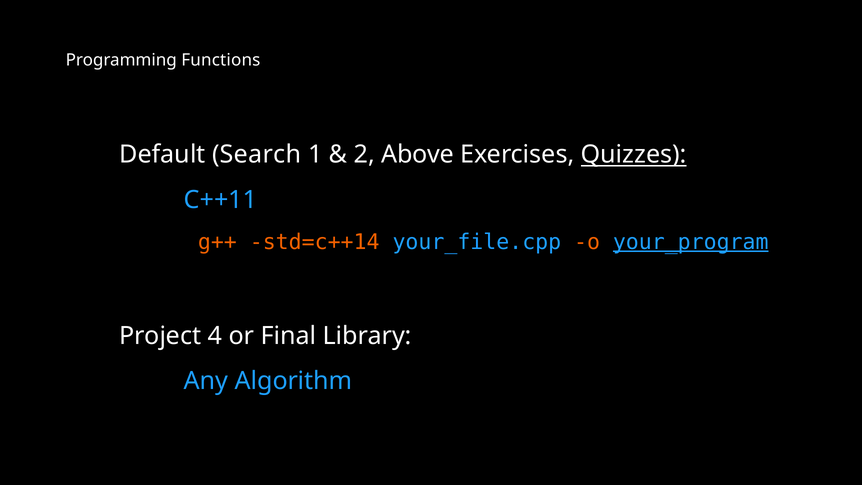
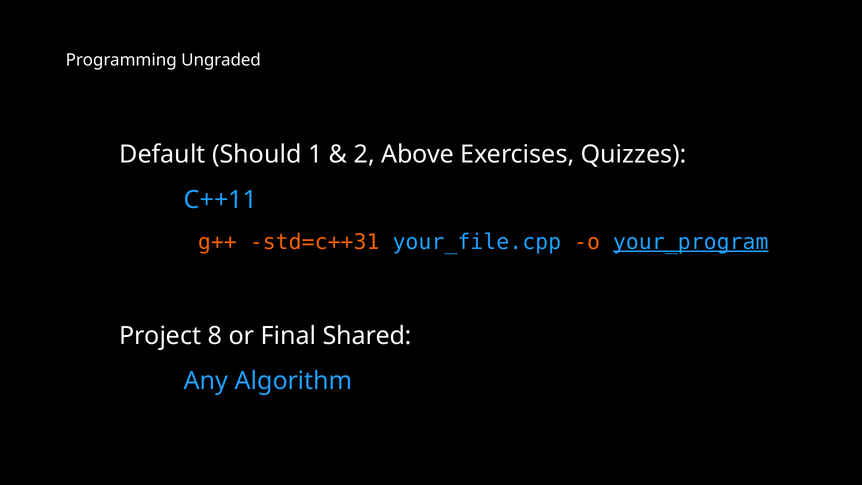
Functions: Functions -> Ungraded (221, 60)
Search: Search -> Should (257, 155)
Quizzes underline: present -> none (634, 155)
std=c++14: std=c++14 -> std=c++31 (315, 242)
4: 4 -> 8 (215, 336)
Library: Library -> Shared (367, 336)
